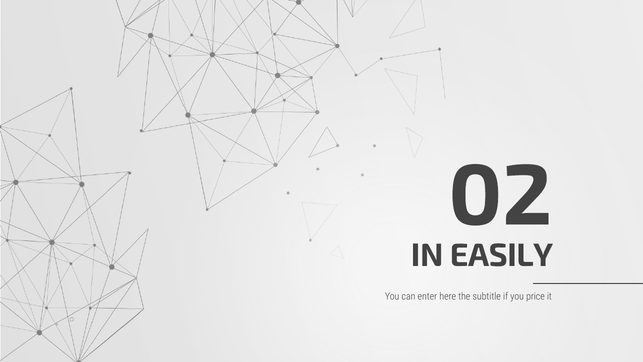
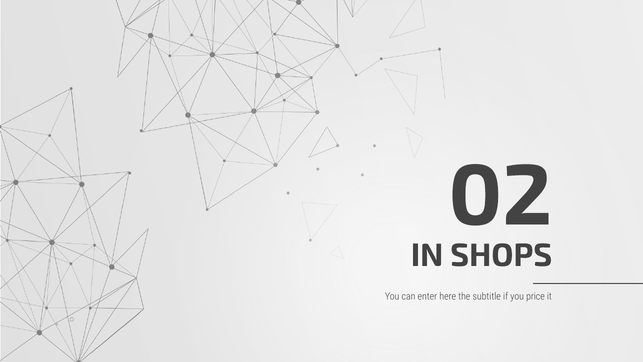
EASILY: EASILY -> SHOPS (501, 255)
